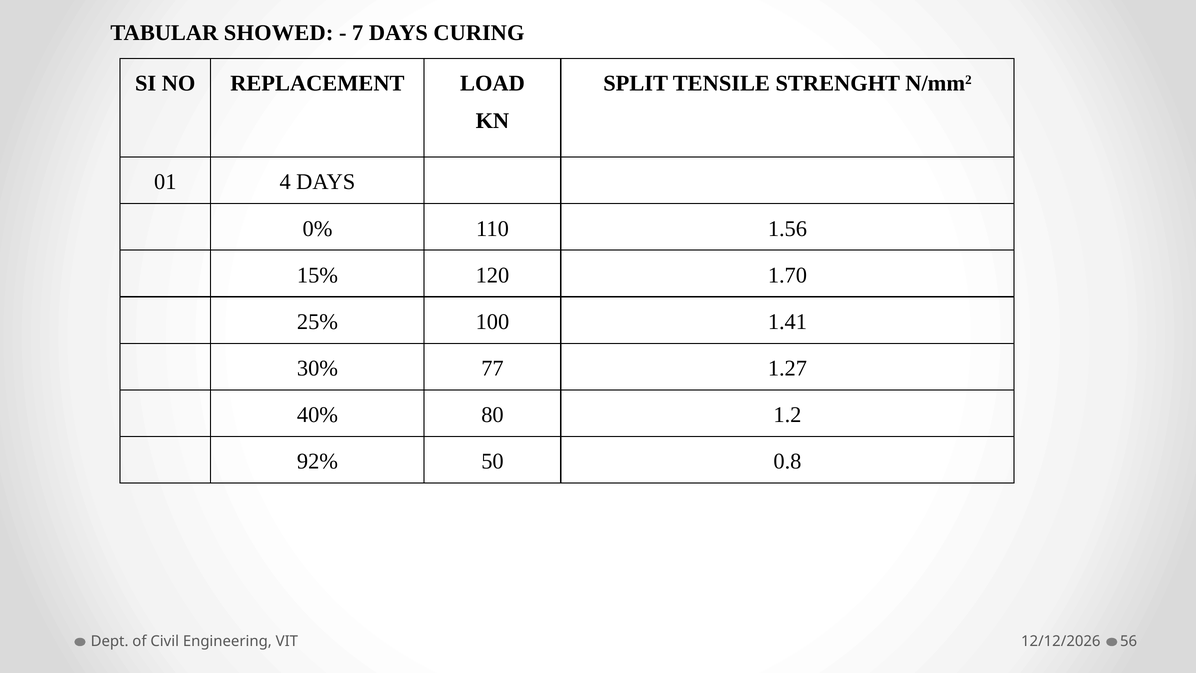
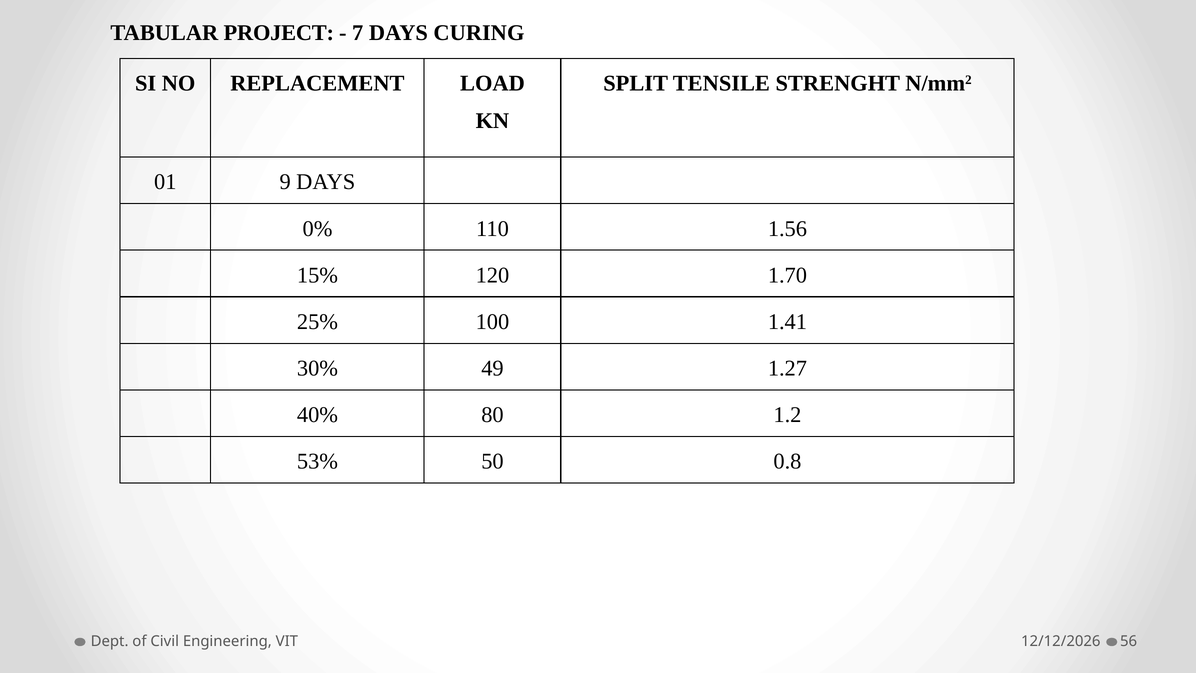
SHOWED: SHOWED -> PROJECT (279, 33)
4: 4 -> 9 (285, 182)
77: 77 -> 49 (492, 368)
92%: 92% -> 53% (317, 461)
